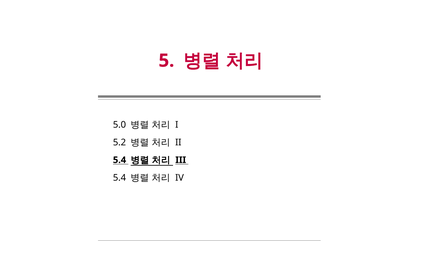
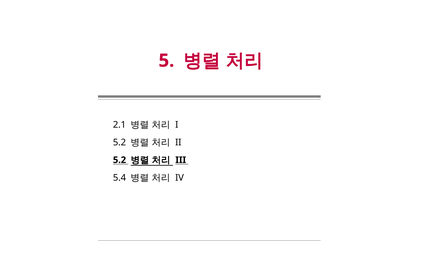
5.0: 5.0 -> 2.1 (119, 125)
5.4: 5.4 -> 5.2 (120, 160)
